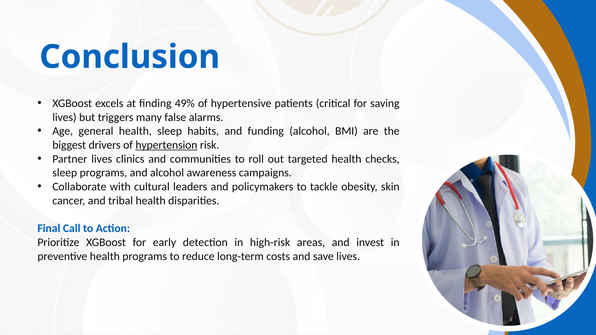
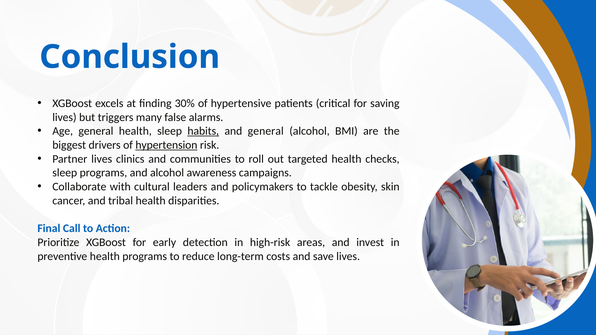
49%: 49% -> 30% (185, 103)
habits underline: none -> present (203, 131)
and funding: funding -> general (266, 131)
